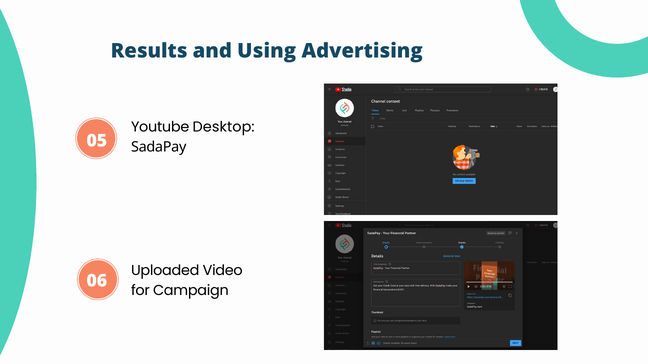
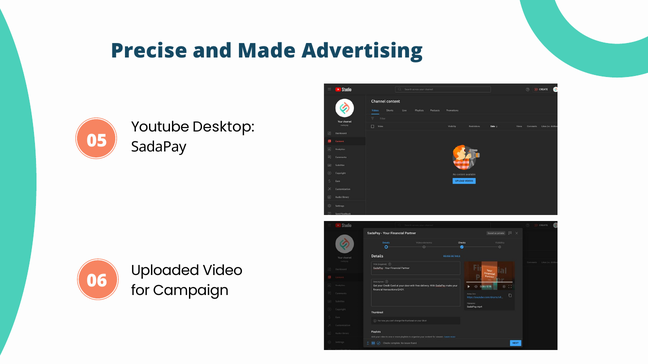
Results: Results -> Precise (149, 51)
Using: Using -> Made (267, 51)
